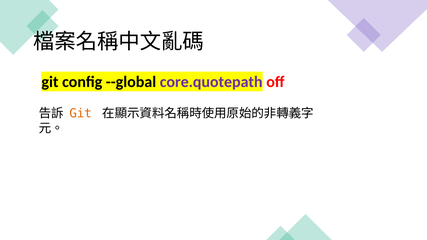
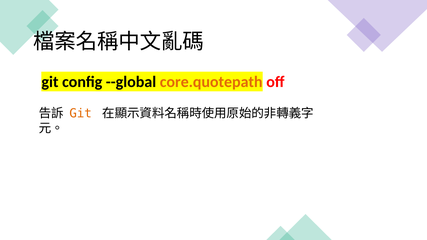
core.quotepath colour: purple -> orange (211, 82)
